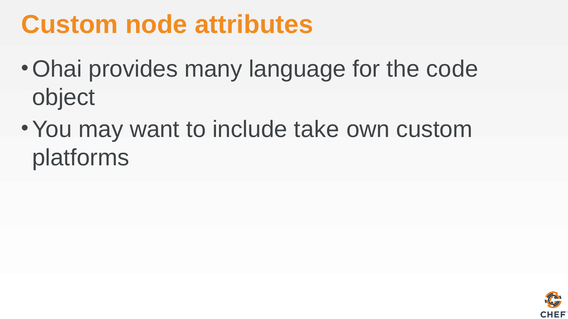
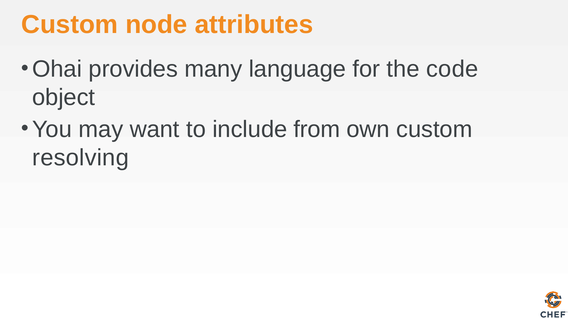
take: take -> from (317, 129)
platforms: platforms -> resolving (81, 158)
